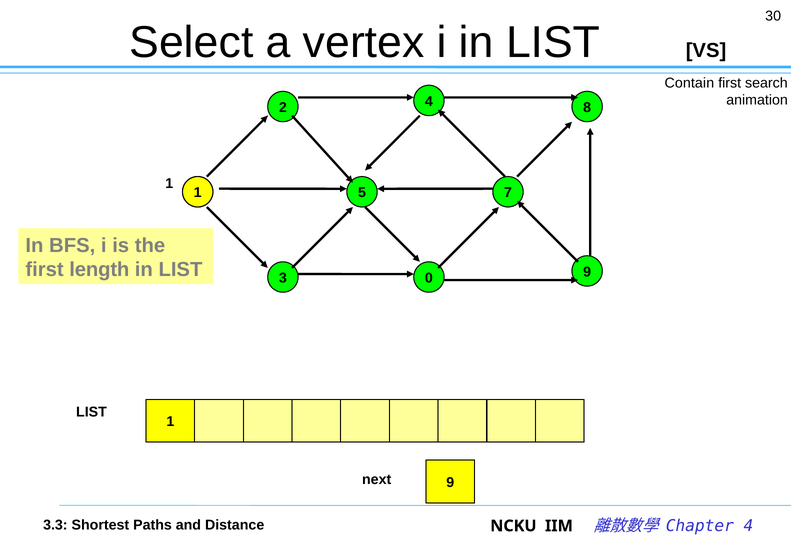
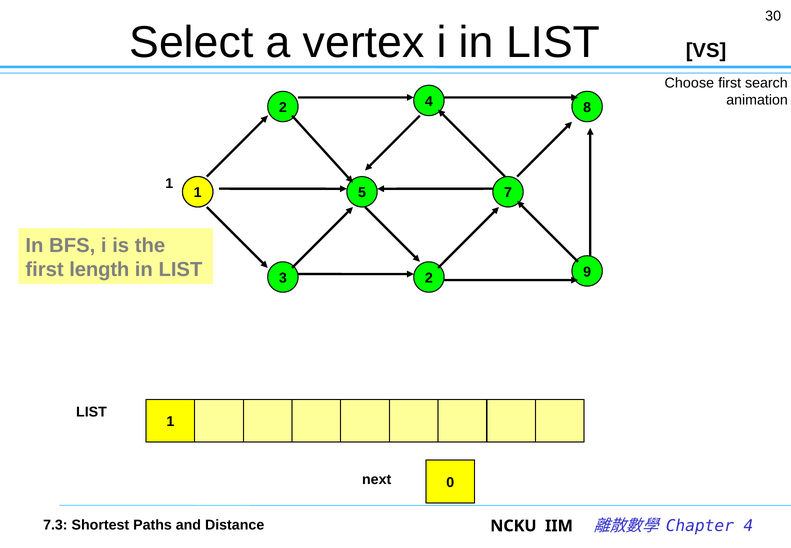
Contain: Contain -> Choose (689, 83)
3 0: 0 -> 2 (429, 278)
next 9: 9 -> 0 (450, 482)
3.3: 3.3 -> 7.3 (55, 525)
